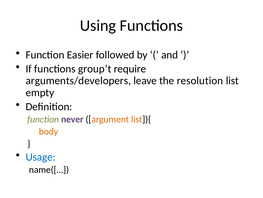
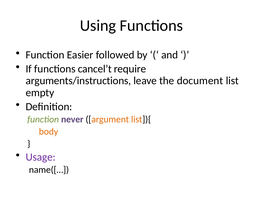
group’t: group’t -> cancel’t (95, 69)
arguments/developers: arguments/developers -> arguments/instructions (78, 80)
resolution: resolution -> document (200, 80)
Usage colour: blue -> purple (41, 156)
